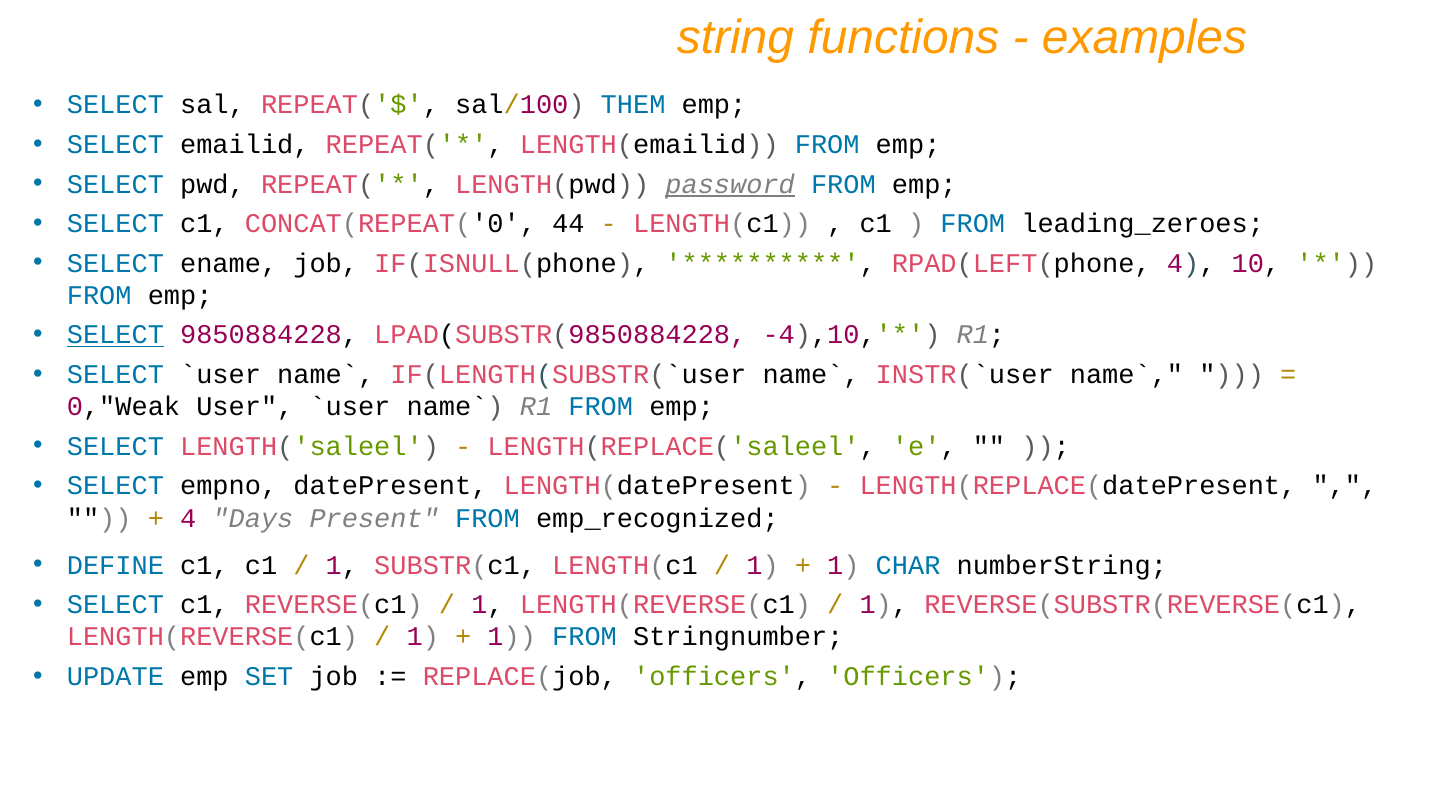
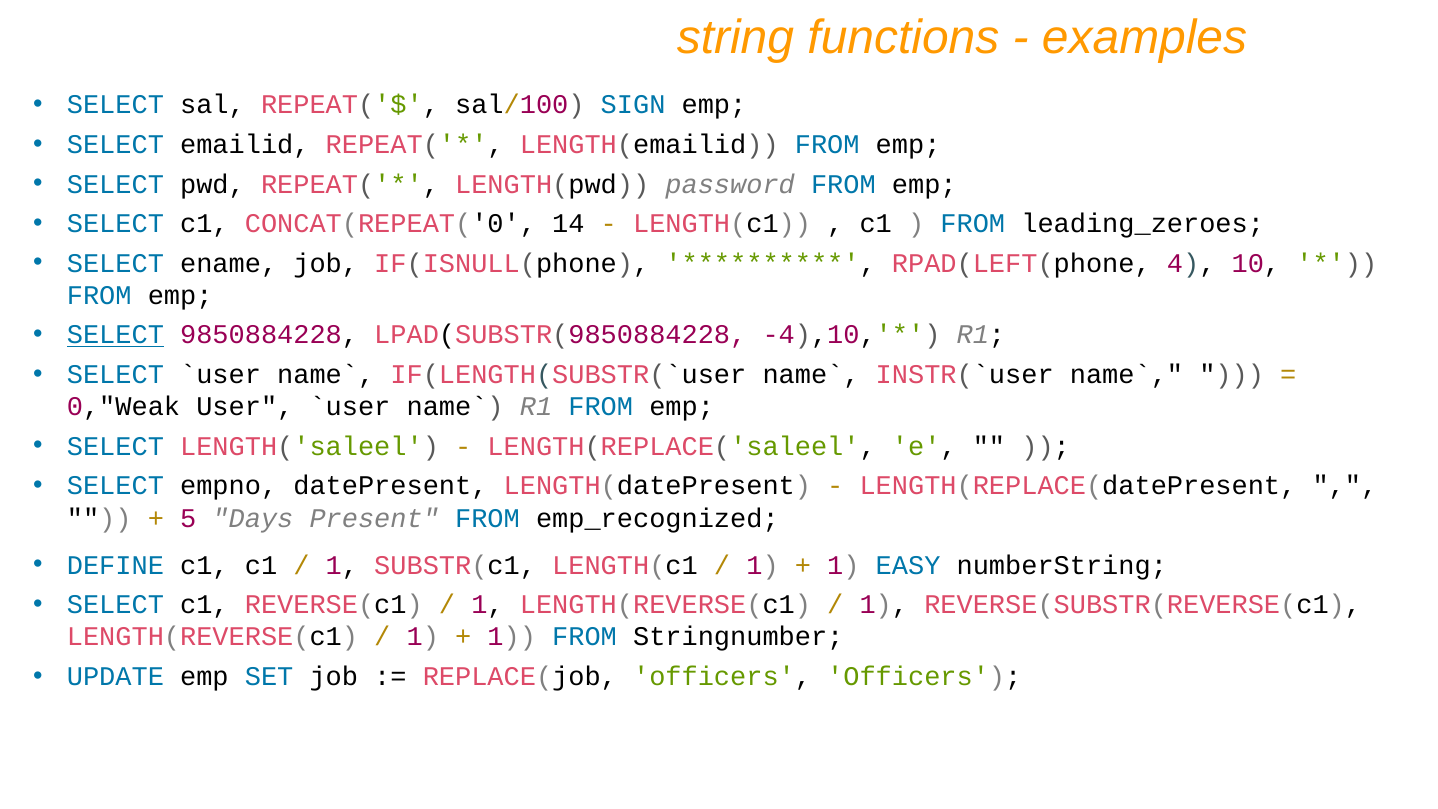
THEM: THEM -> SIGN (633, 105)
password underline: present -> none (730, 184)
44: 44 -> 14 (568, 224)
4: 4 -> 5 (188, 518)
CHAR: CHAR -> EASY (908, 565)
